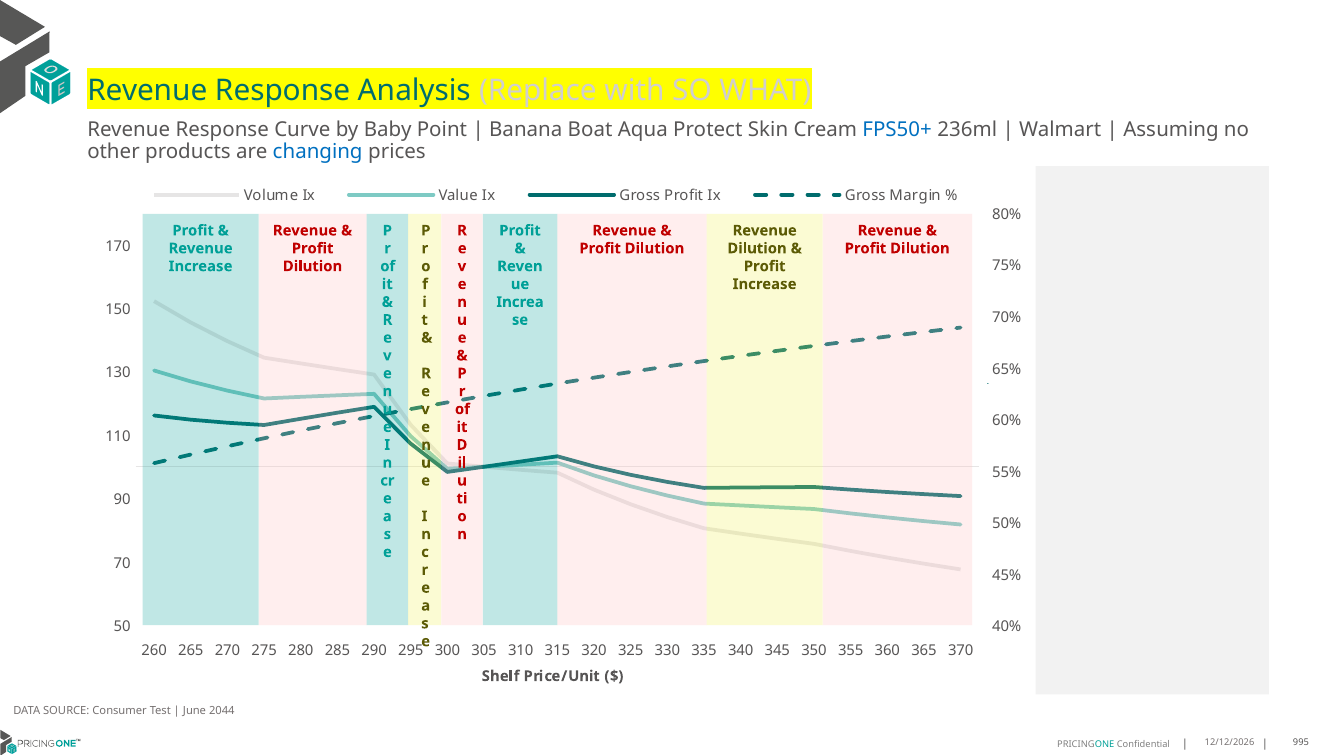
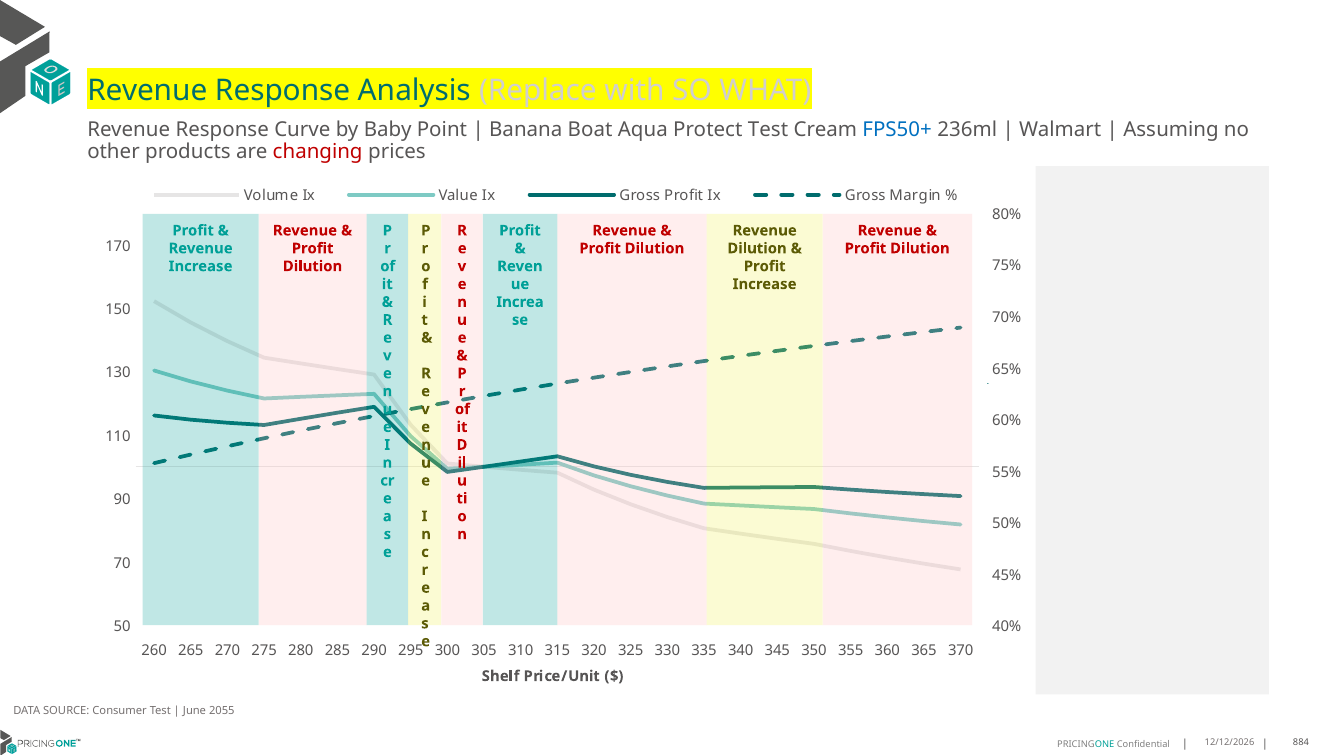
Protect Skin: Skin -> Test (768, 130)
changing colour: blue -> red (318, 152)
2044: 2044 -> 2055 (222, 711)
995: 995 -> 884 (1301, 742)
